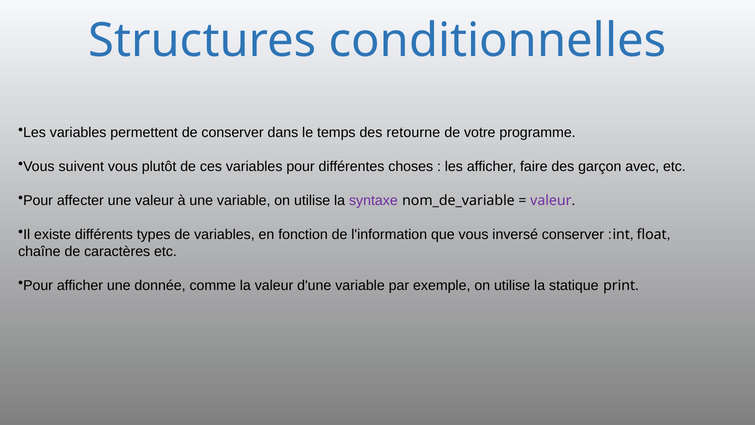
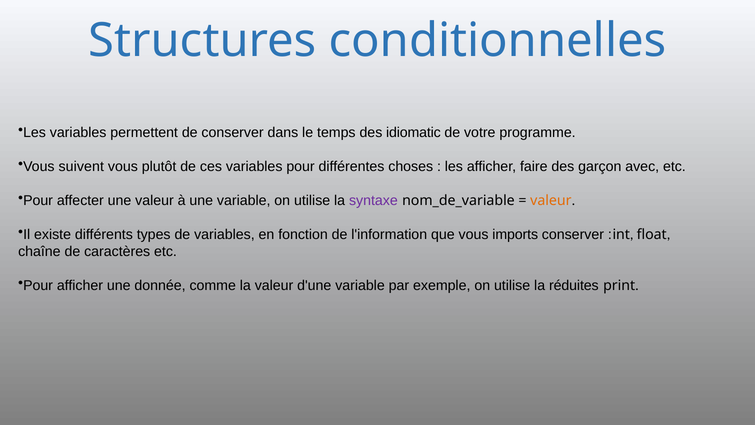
retourne: retourne -> idiomatic (413, 132)
valeur colour: purple -> orange (551, 200)
inversé: inversé -> imports (515, 234)
statique: statique -> réduites (574, 285)
